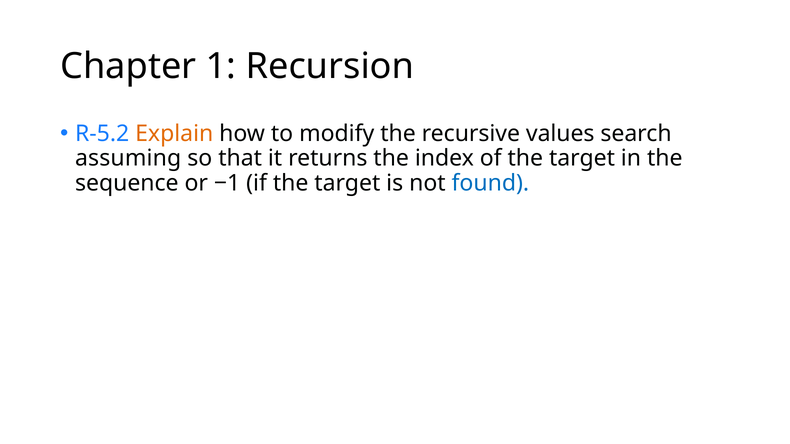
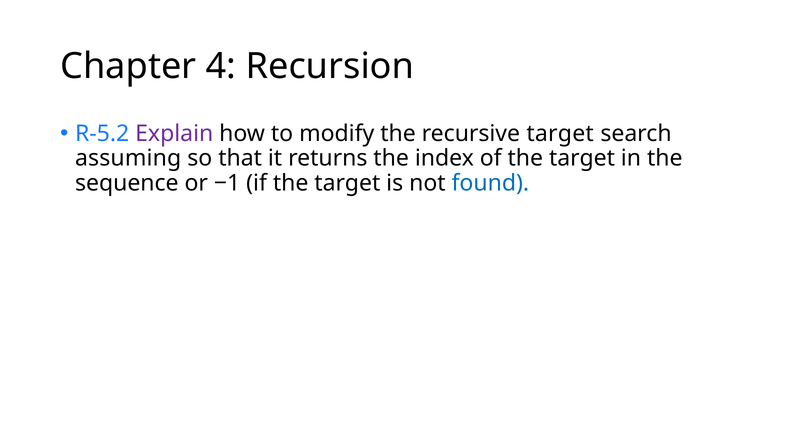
1: 1 -> 4 (221, 66)
Explain colour: orange -> purple (174, 134)
recursive values: values -> target (560, 134)
